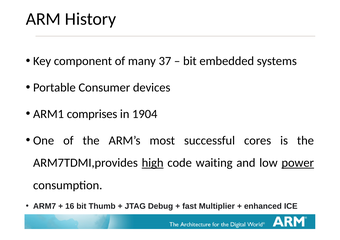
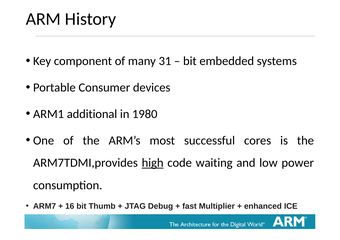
37: 37 -> 31 (165, 61)
comprises: comprises -> additional (92, 114)
1904: 1904 -> 1980 (145, 114)
power underline: present -> none (298, 163)
